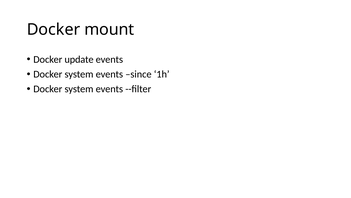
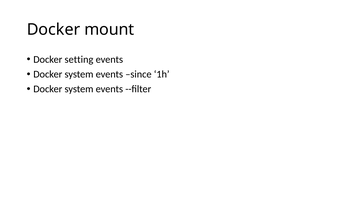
update: update -> setting (79, 59)
